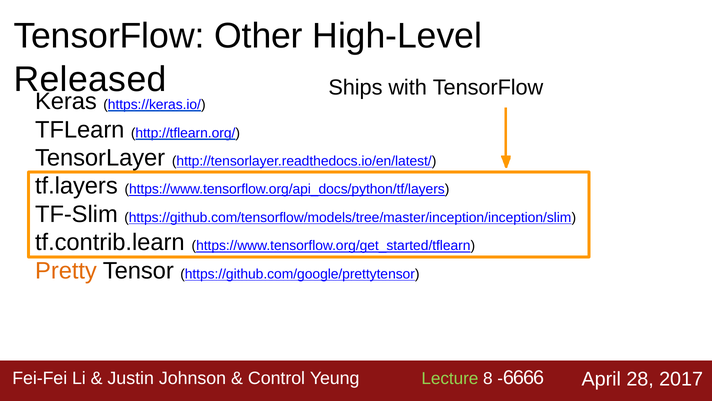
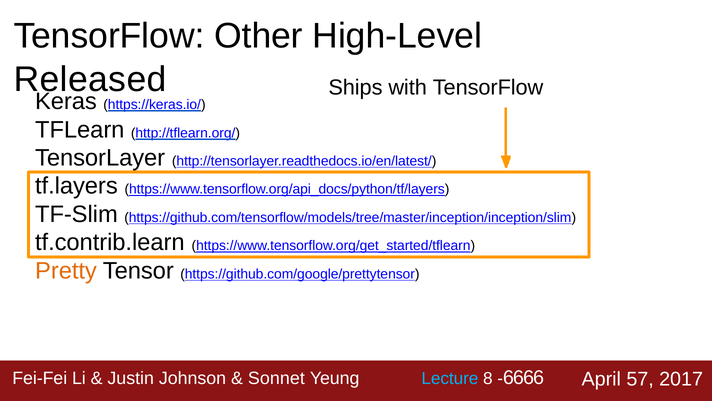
Control: Control -> Sonnet (276, 378)
Lecture colour: light green -> light blue (450, 378)
28: 28 -> 57 (640, 379)
